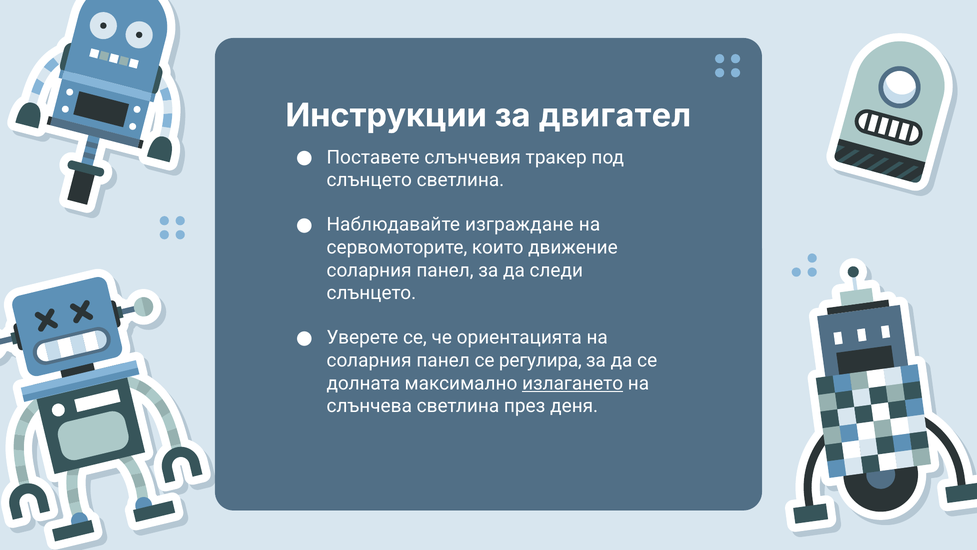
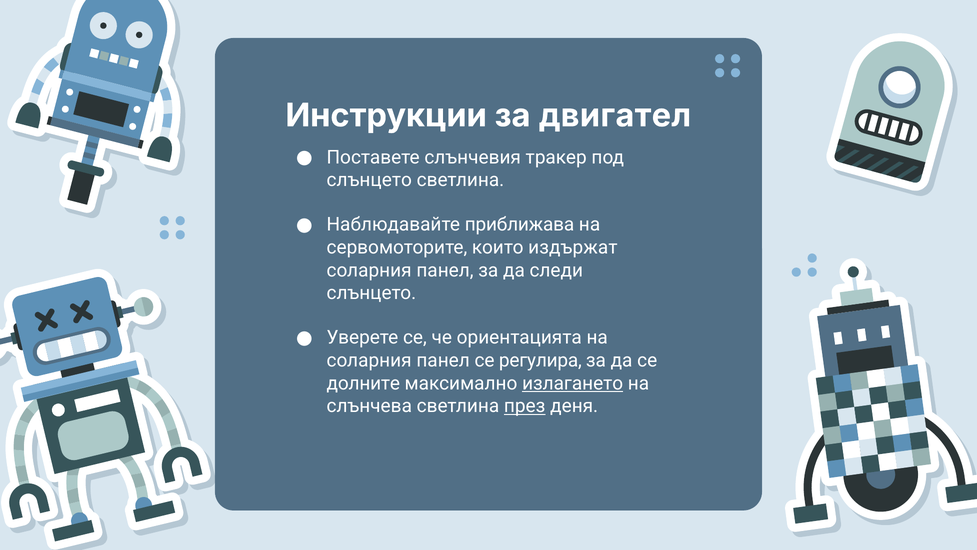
изграждане: изграждане -> приближава (519, 225)
движение: движение -> издържат (573, 247)
долната: долната -> долните (363, 383)
през underline: none -> present (525, 406)
